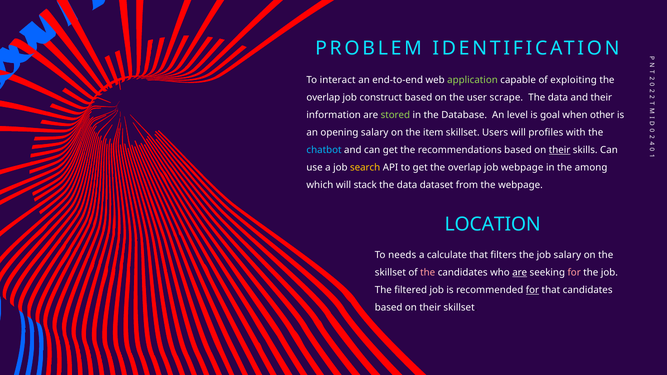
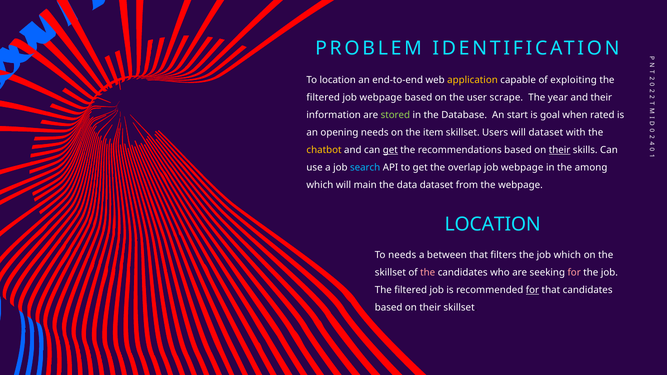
To interact: interact -> location (338, 80)
application colour: light green -> yellow (473, 80)
overlap: overlap -> filtered (323, 97)
construct: construct -> webpage (381, 97)
data: data -> year (558, 97)
level: level -> start (517, 115)
other: other -> rated (602, 115)
opening salary: salary -> needs (375, 132)
will profiles: profiles -> dataset (546, 132)
chatbot colour: light blue -> yellow (324, 150)
get underline: none -> present (390, 150)
search colour: yellow -> light blue (365, 167)
stack: stack -> main (365, 185)
calculate: calculate -> between (447, 255)
job salary: salary -> which (567, 255)
are underline: present -> none (520, 273)
